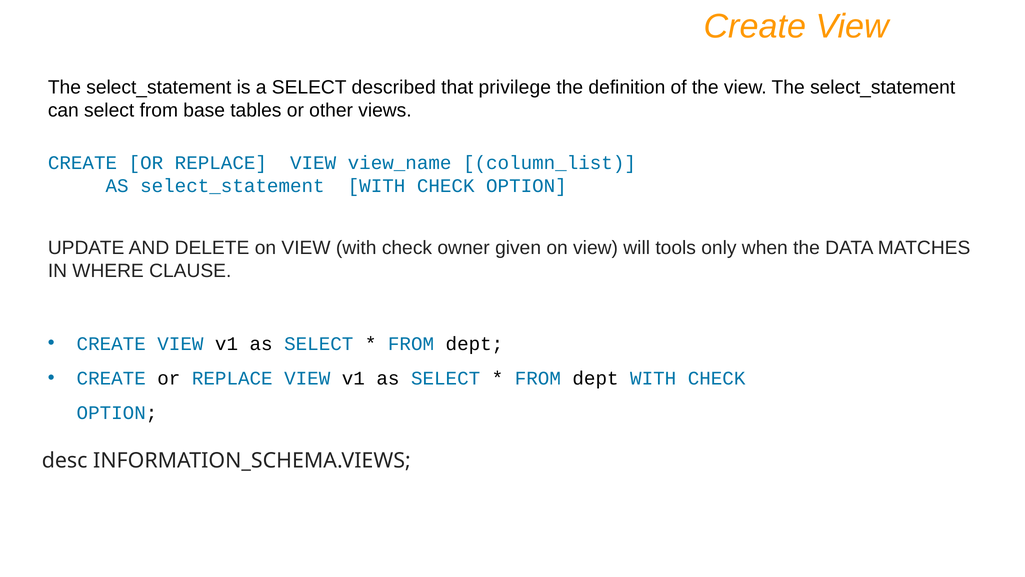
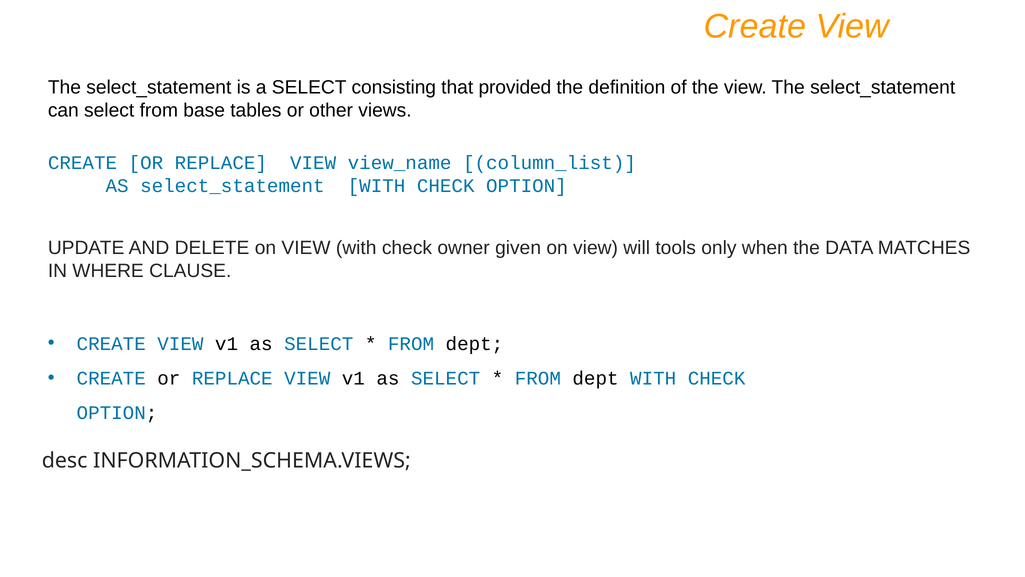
described: described -> consisting (394, 87)
privilege: privilege -> provided (515, 87)
